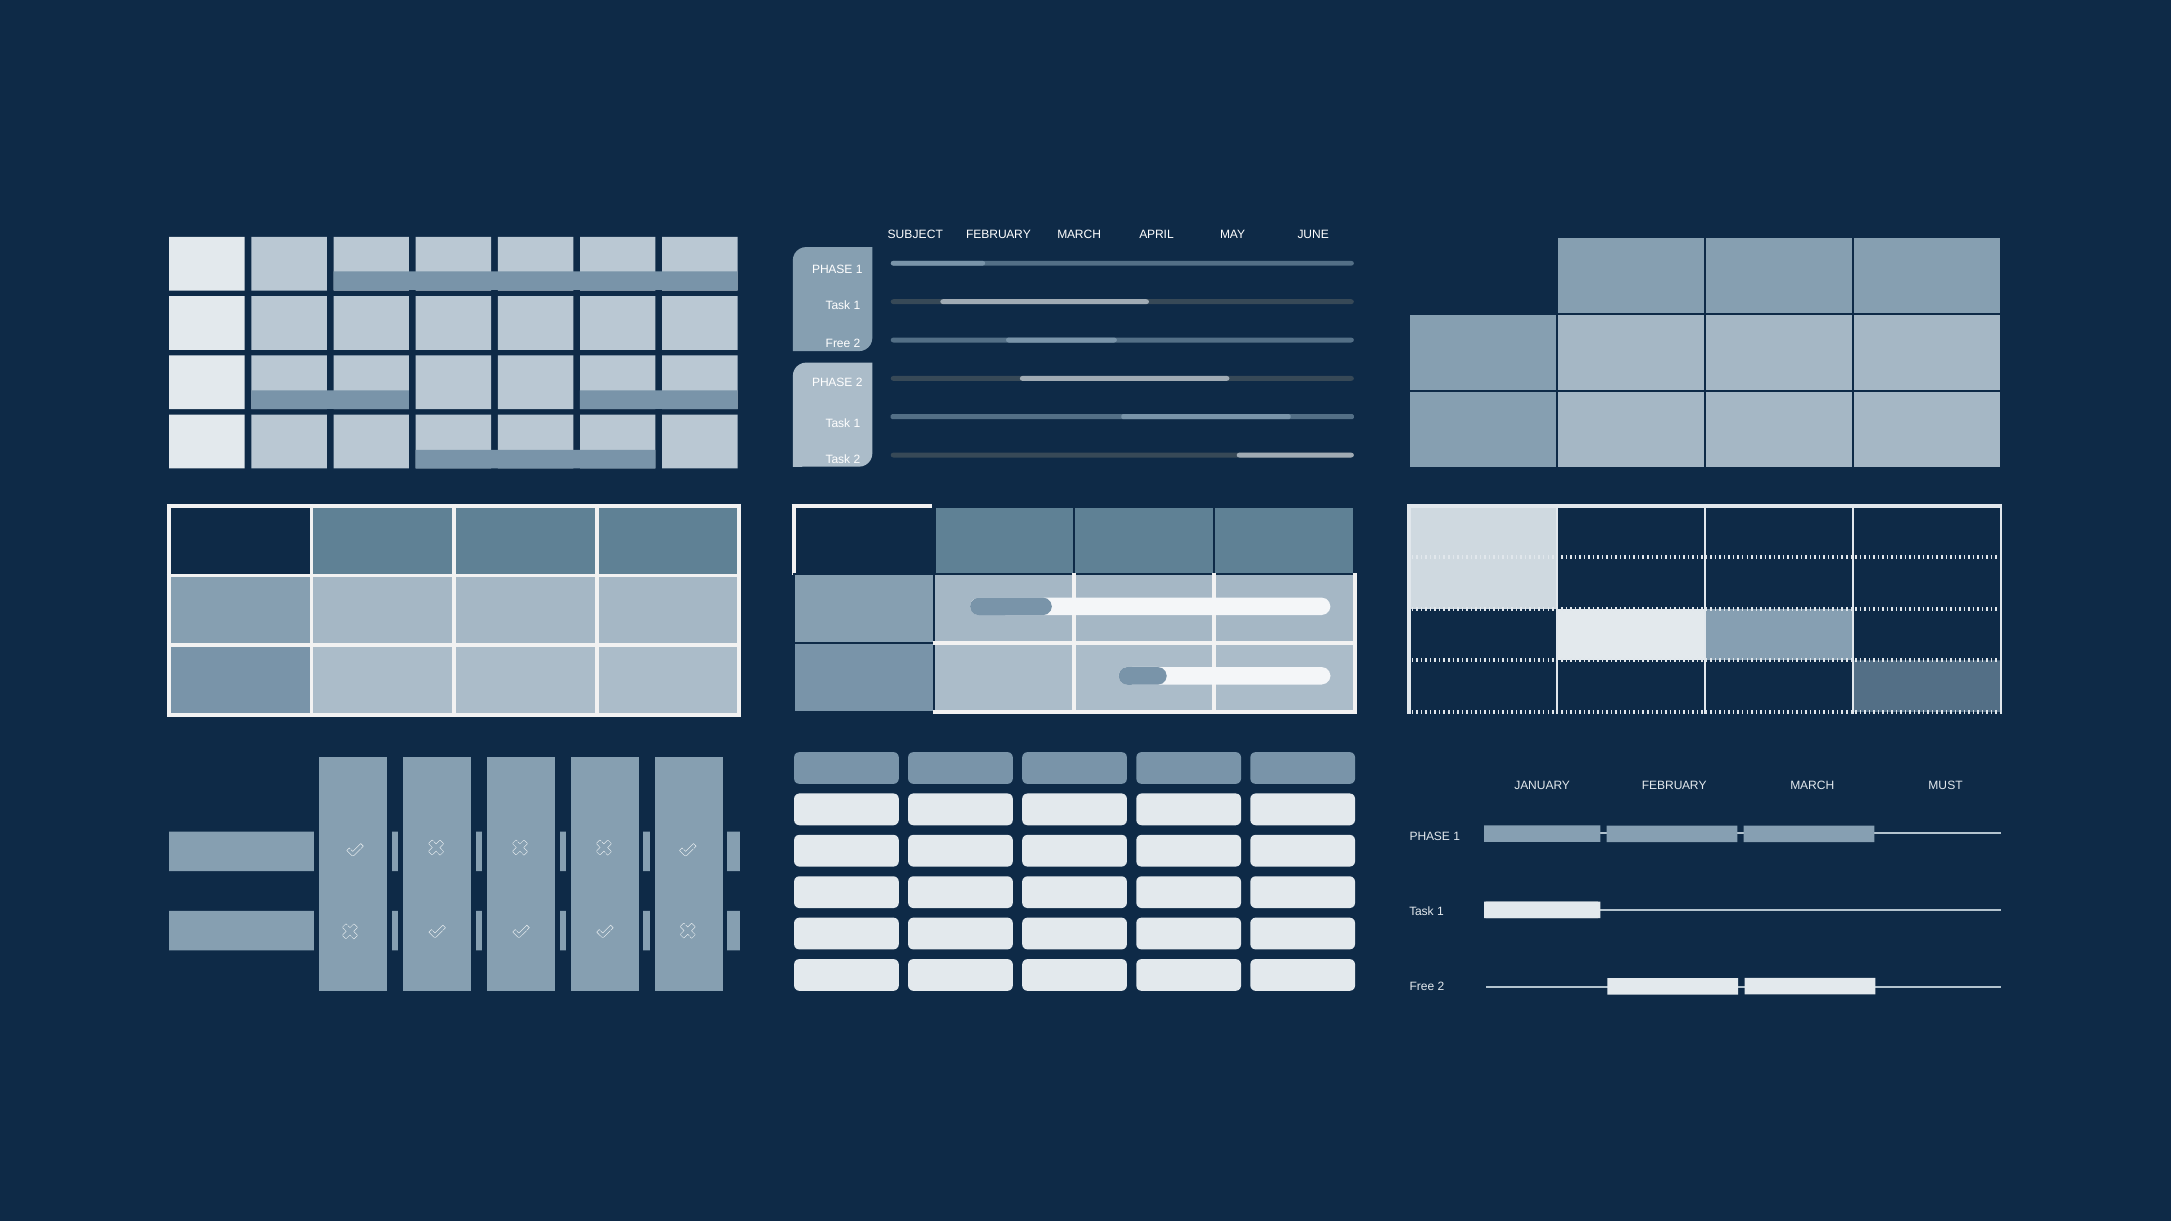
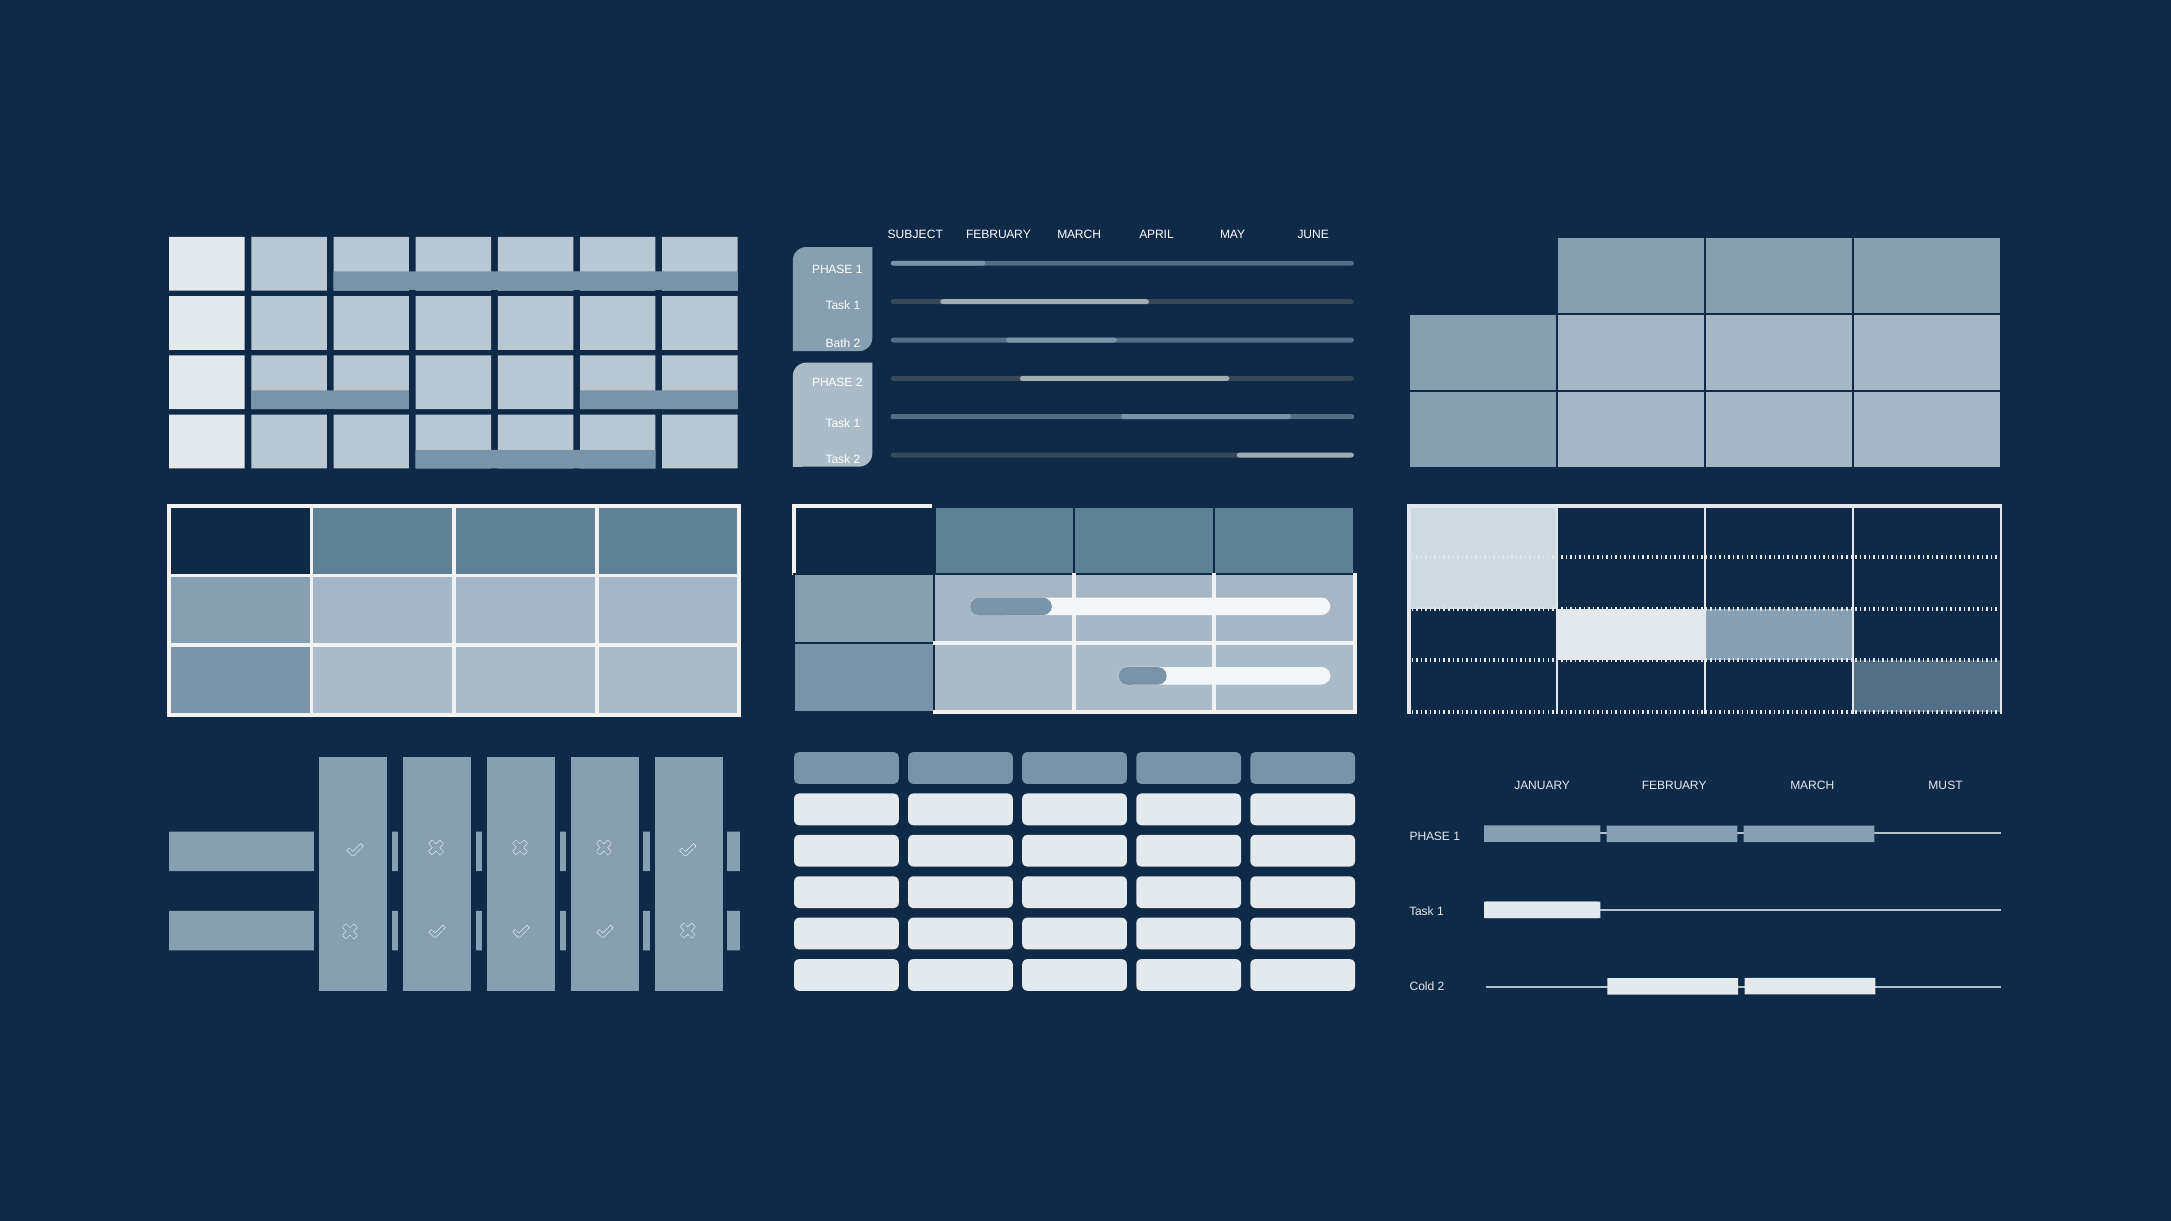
Free: Free -> Bath (838, 344)
Free: Free -> Cold (1422, 987)
